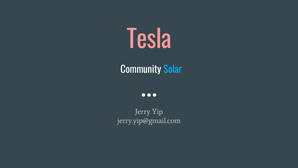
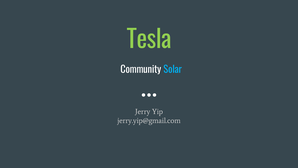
Tesla colour: pink -> light green (149, 40)
